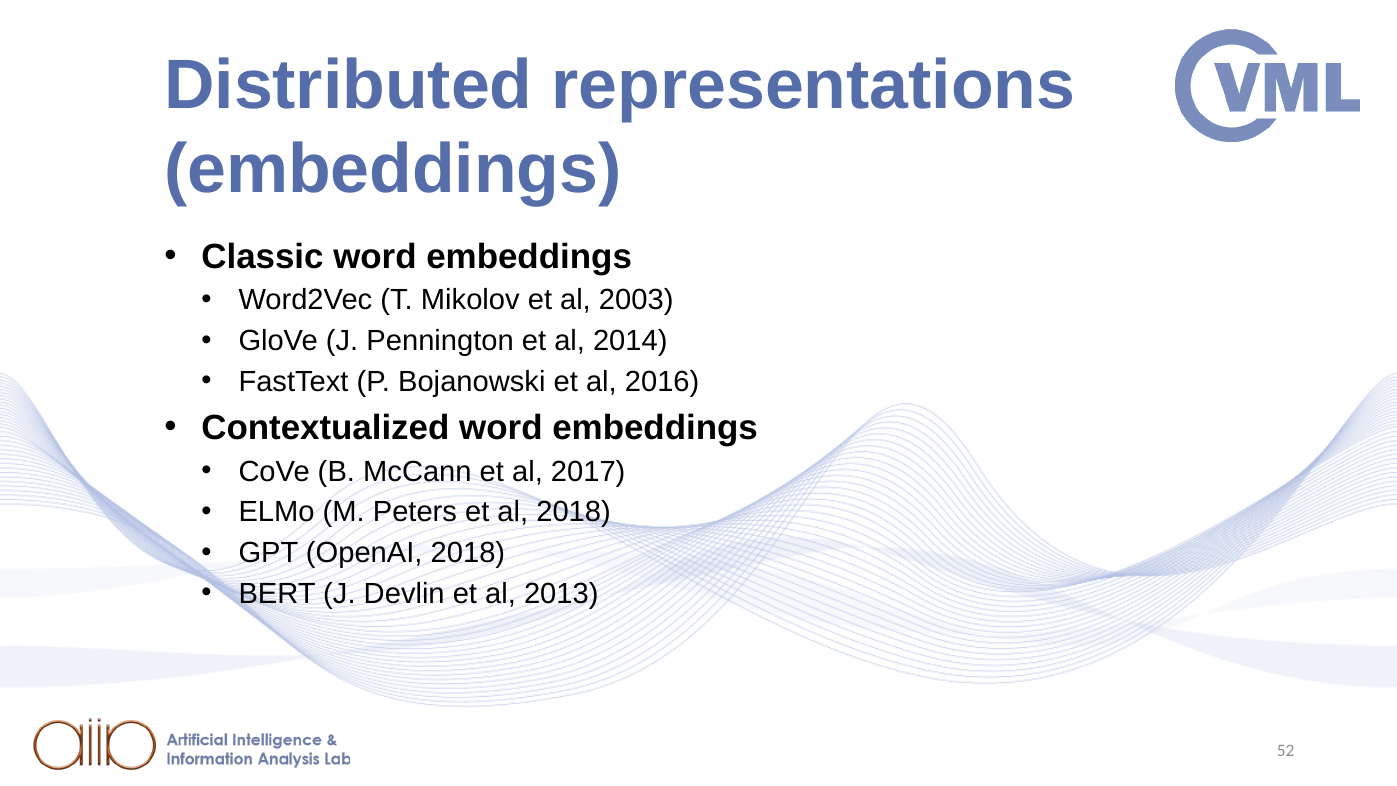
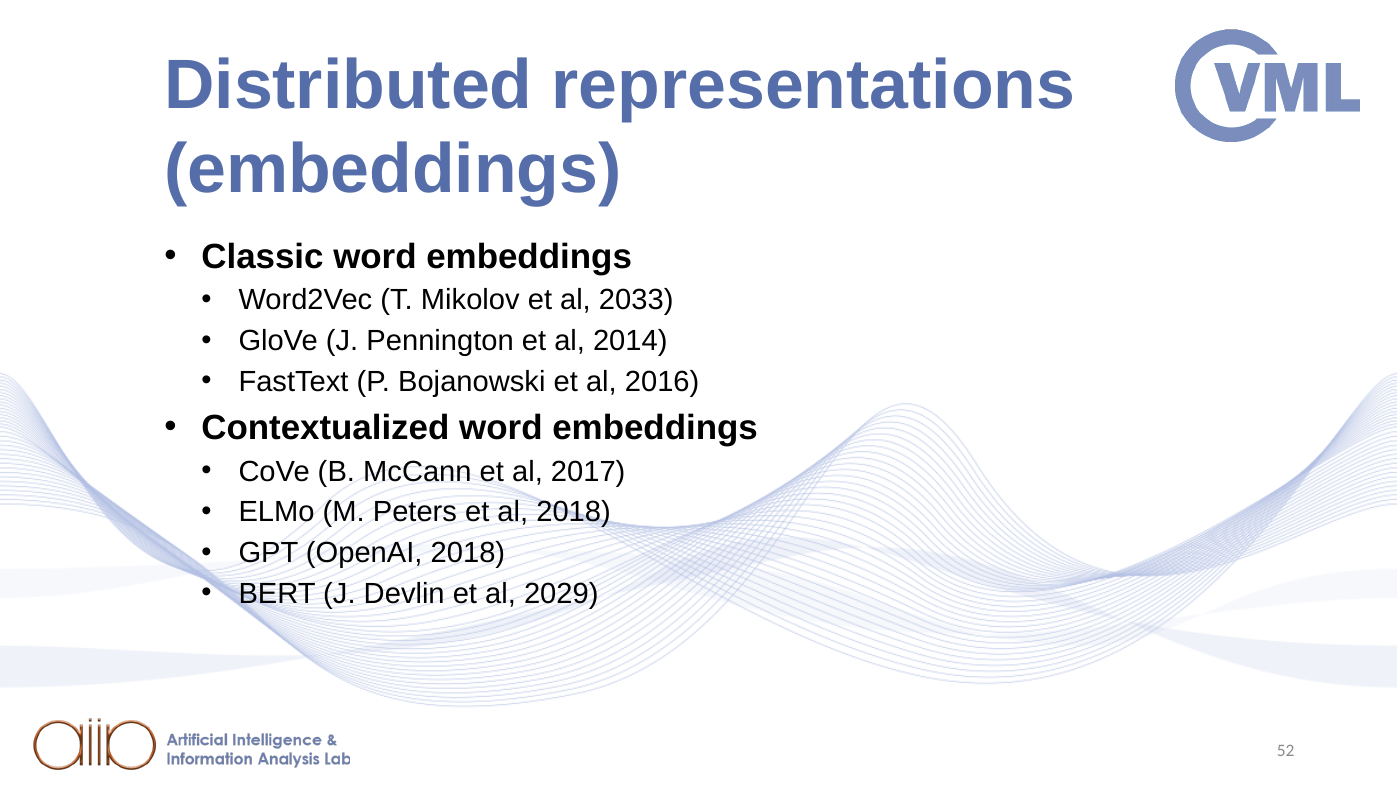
2003: 2003 -> 2033 (636, 300)
2013: 2013 -> 2029 (561, 594)
